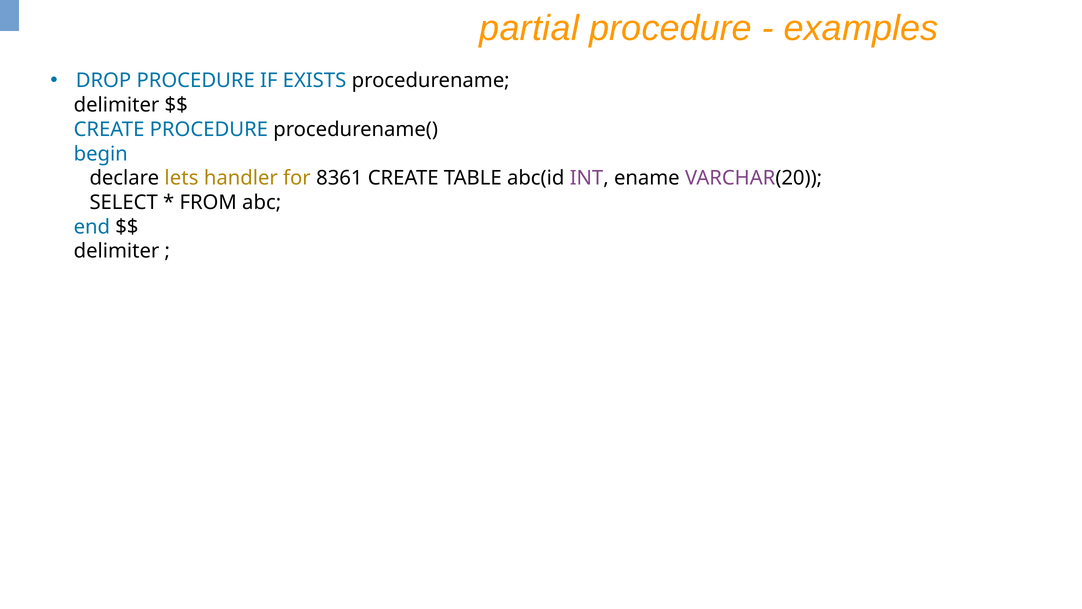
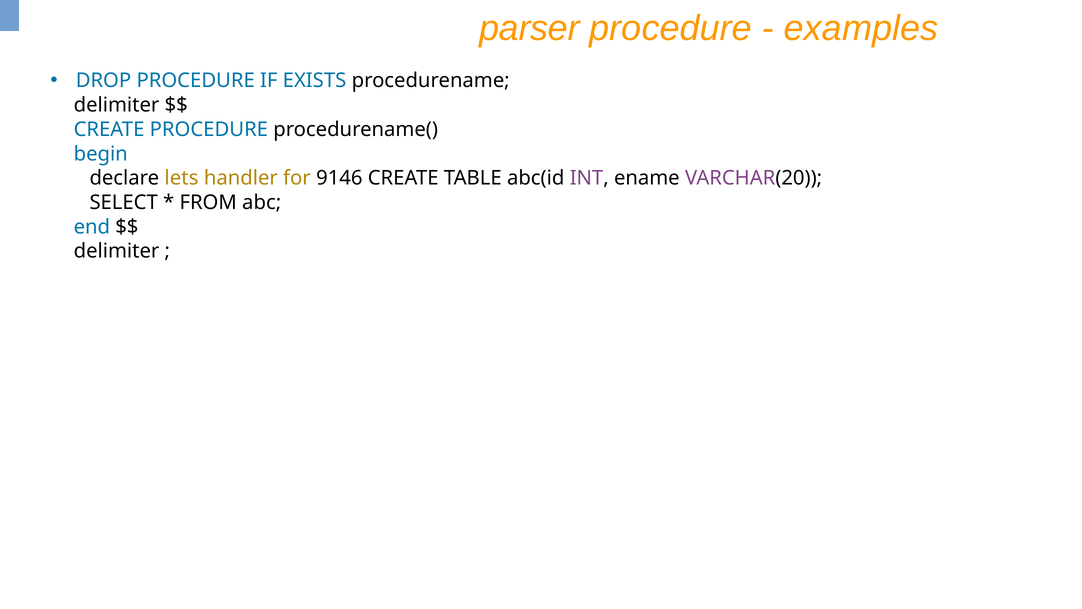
partial: partial -> parser (529, 28)
8361: 8361 -> 9146 (339, 178)
